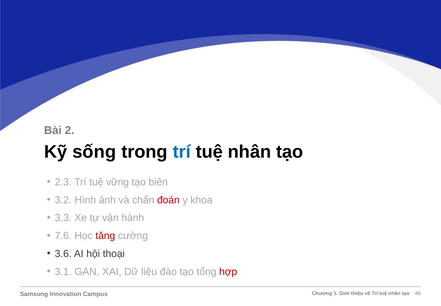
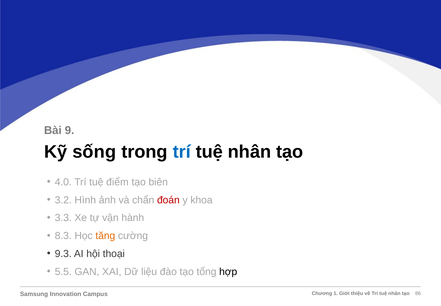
2: 2 -> 9 (70, 130)
2.3: 2.3 -> 4.0 (63, 182)
vững: vững -> điểm (117, 182)
7.6: 7.6 -> 8.3 (63, 235)
tăng colour: red -> orange (105, 235)
3.6: 3.6 -> 9.3 (63, 253)
3.1: 3.1 -> 5.5 (63, 271)
hợp colour: red -> black (228, 271)
